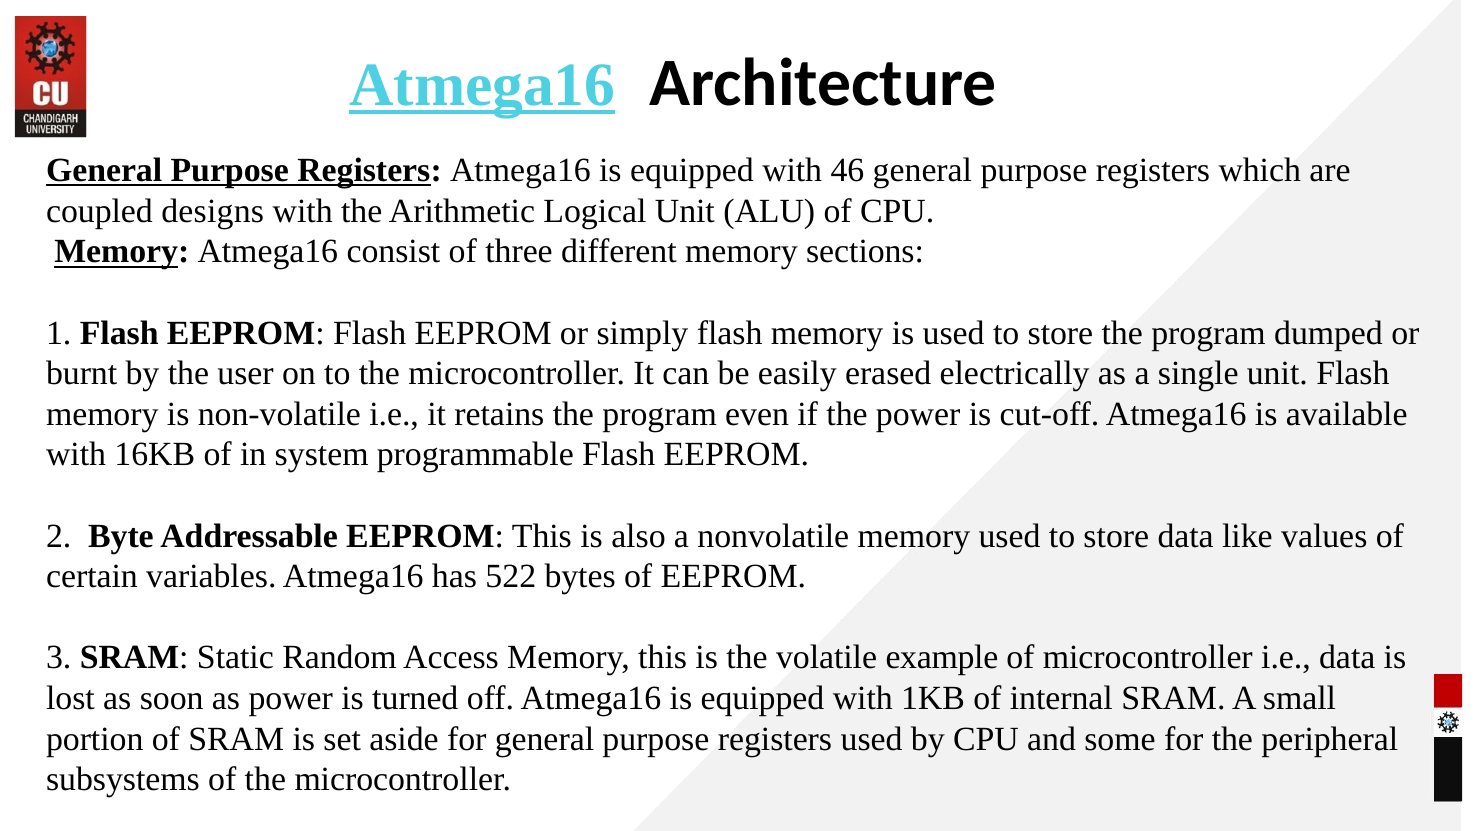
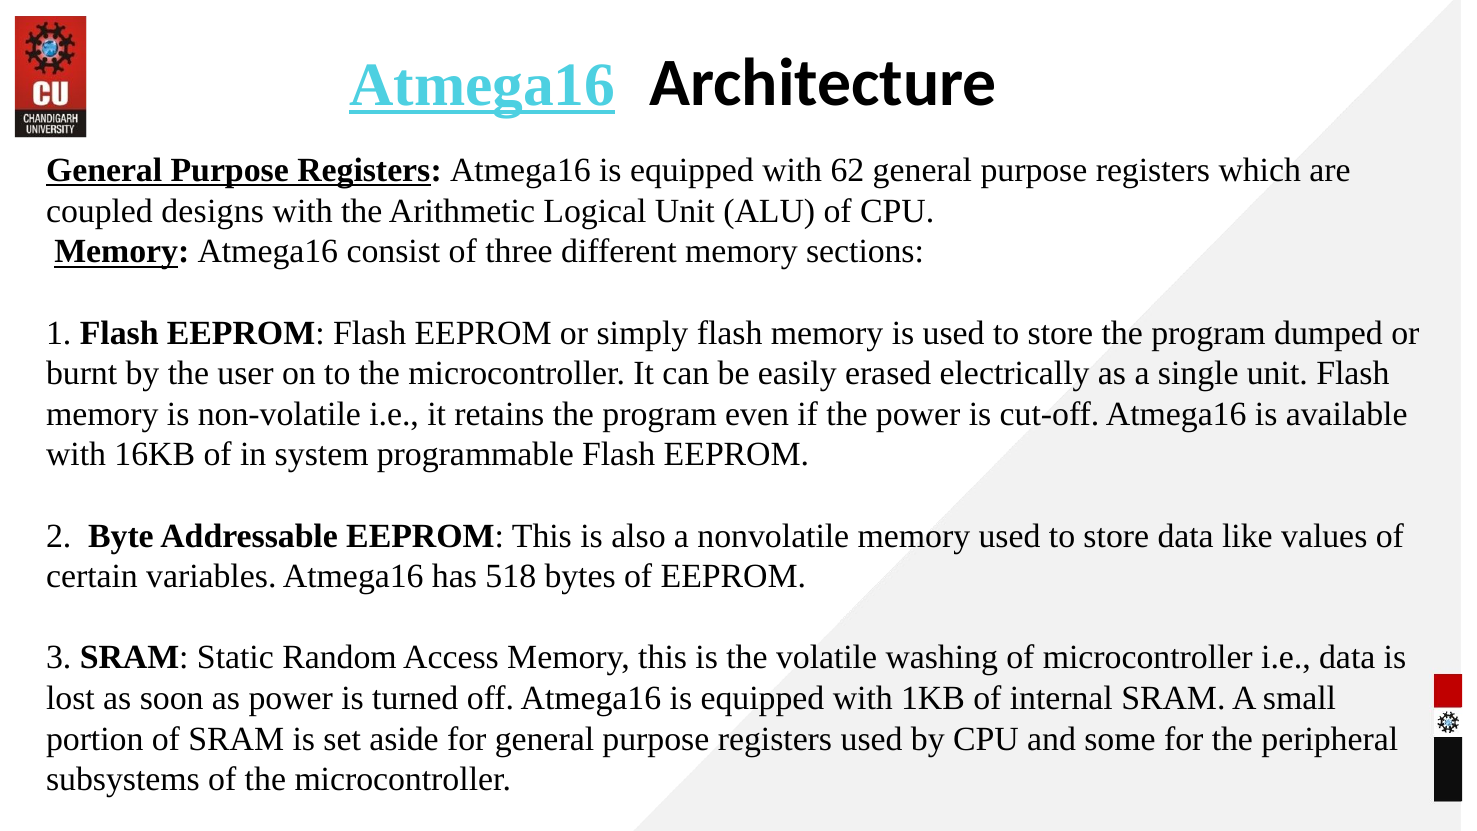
46: 46 -> 62 (847, 170)
522: 522 -> 518 (511, 576)
example: example -> washing (942, 658)
